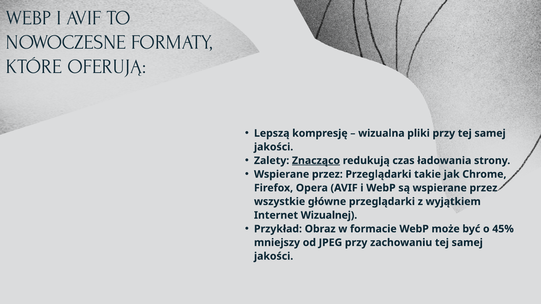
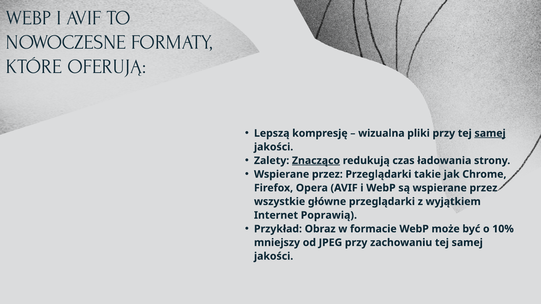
samej underline: none -> present (490, 133)
Wizualnej: Wizualnej -> Poprawią (329, 215)
45%: 45% -> 10% (503, 229)
